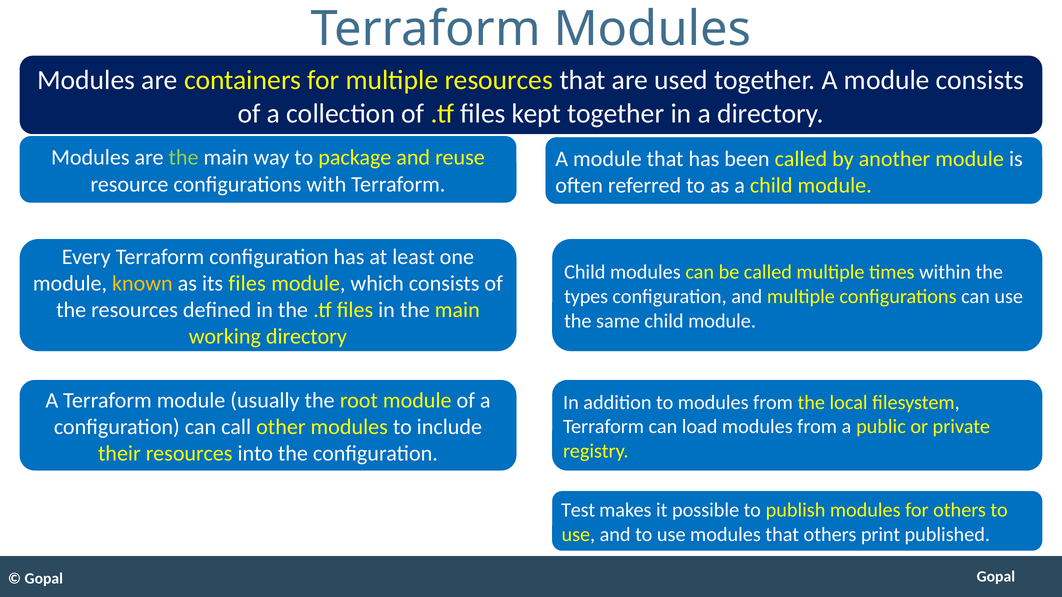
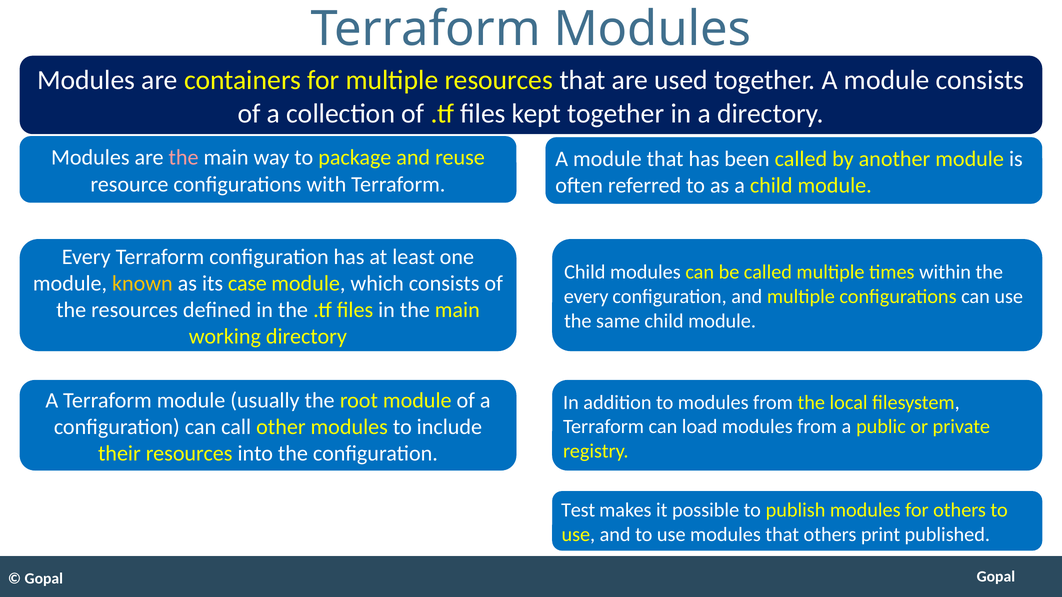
the colour: light green -> pink (184, 158)
its files: files -> case (247, 284)
types: types -> every (586, 297)
